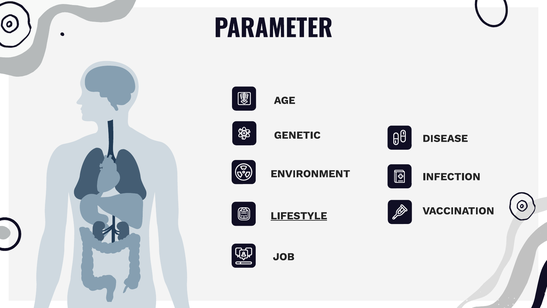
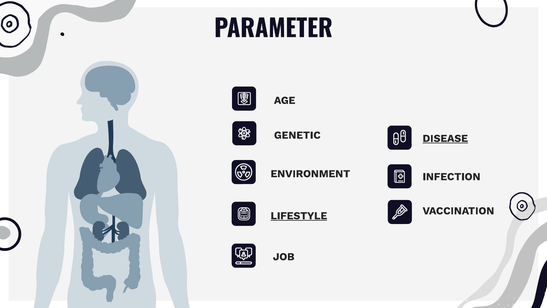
DISEASE underline: none -> present (445, 138)
